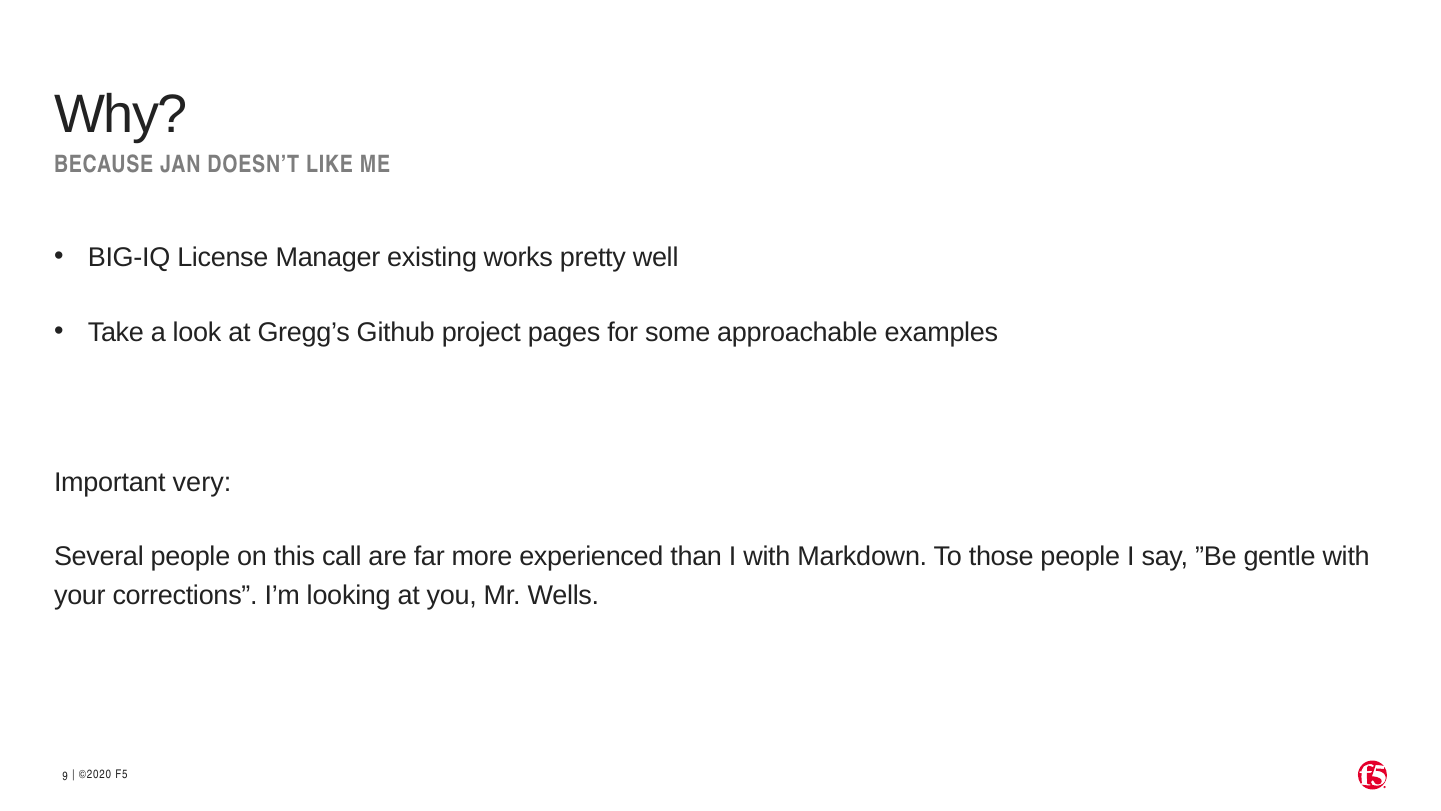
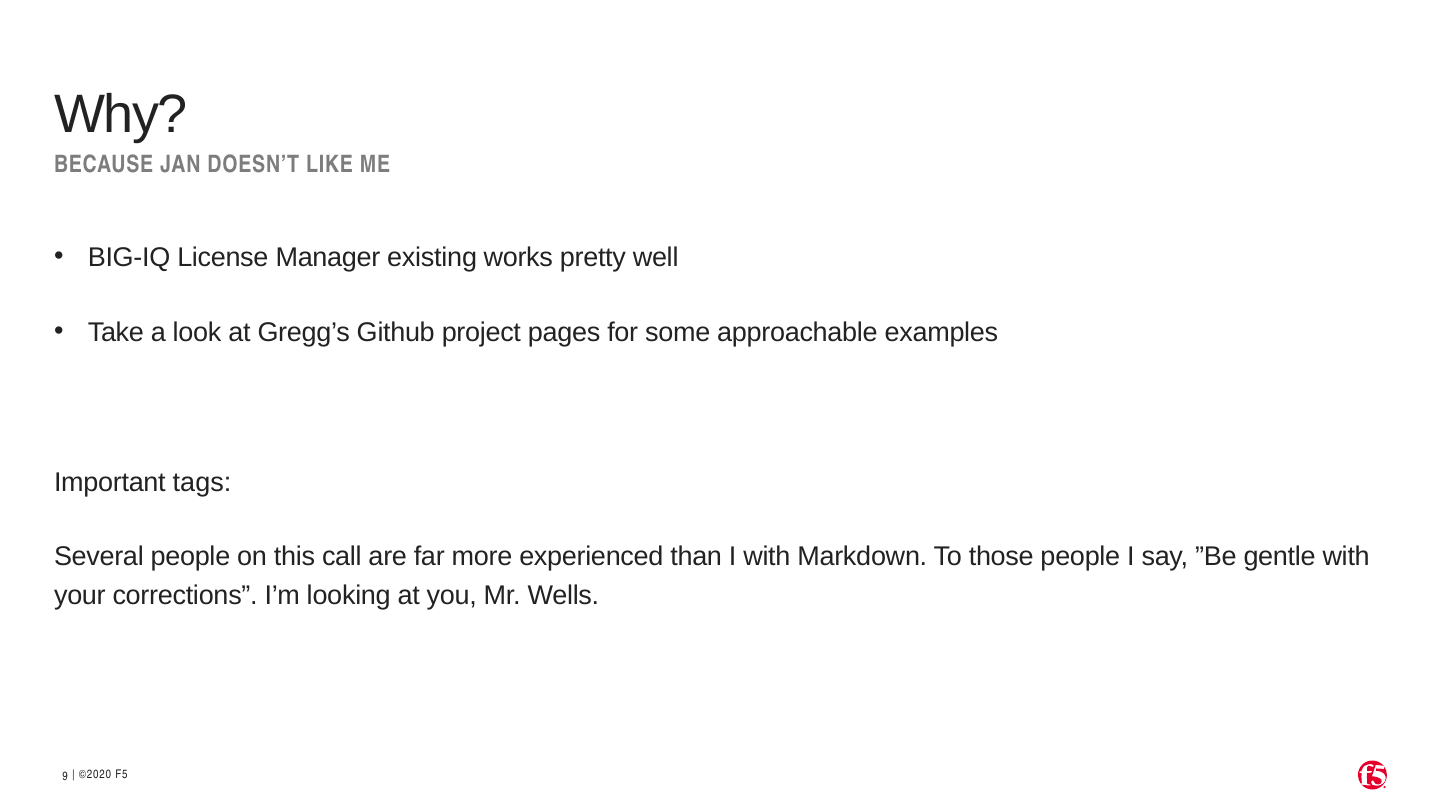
very: very -> tags (202, 482)
